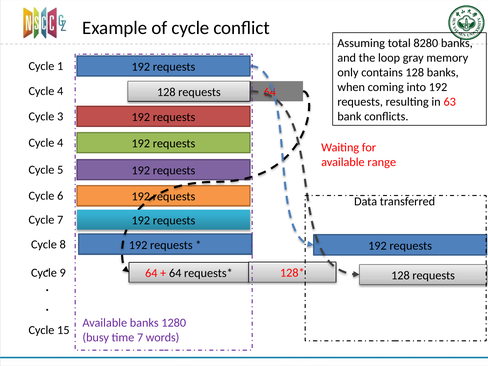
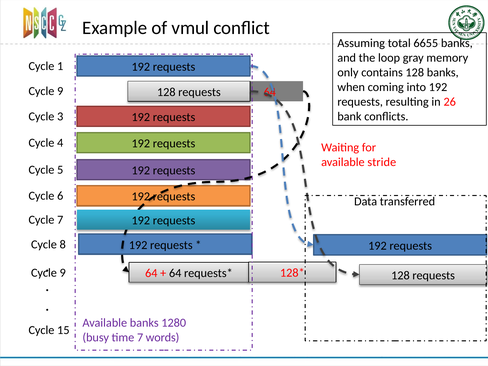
of cycle: cycle -> vmul (190, 28)
8280: 8280 -> 6655 (426, 43)
4: 4 -> 9 (60, 91)
63: 63 -> 26 (450, 102)
range: range -> stride (382, 162)
